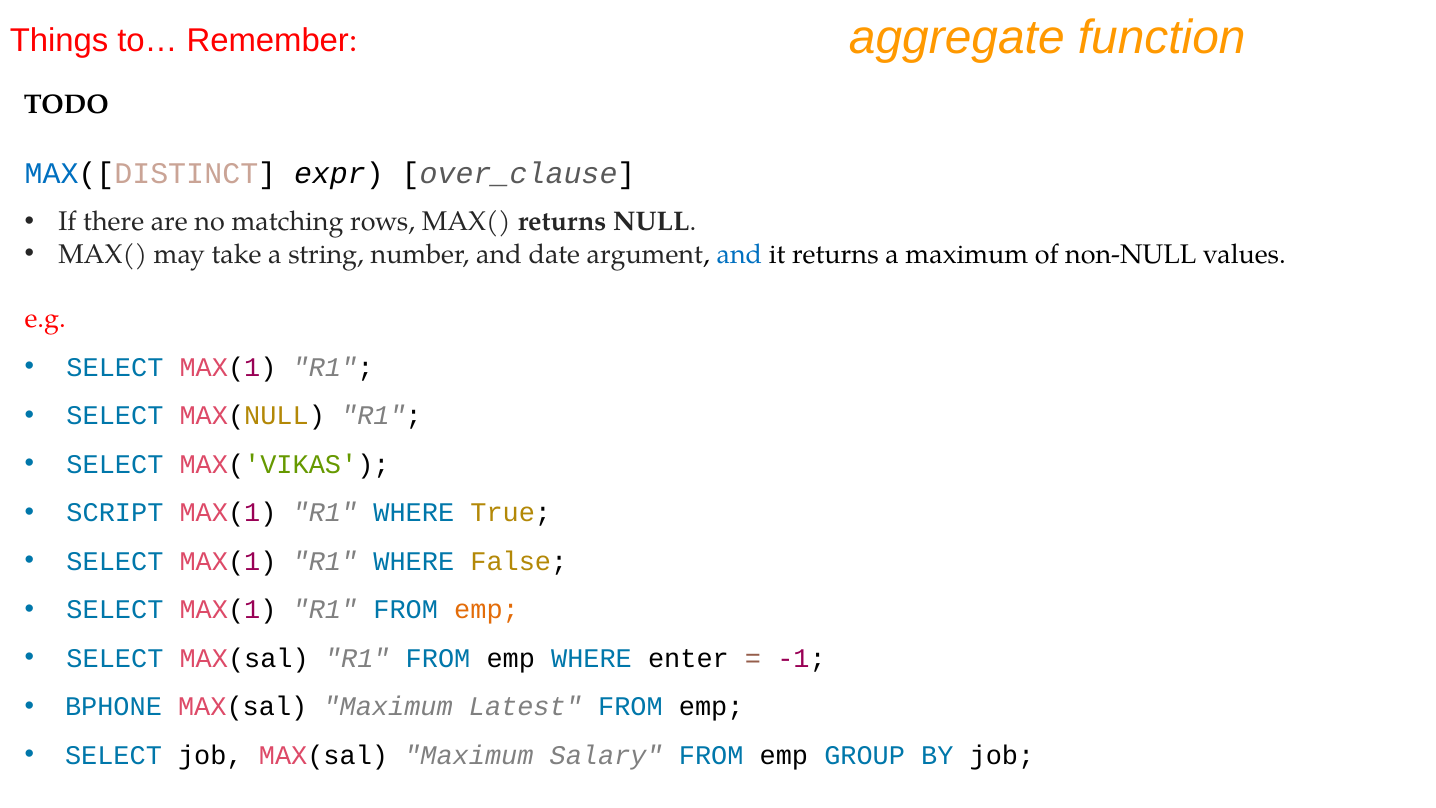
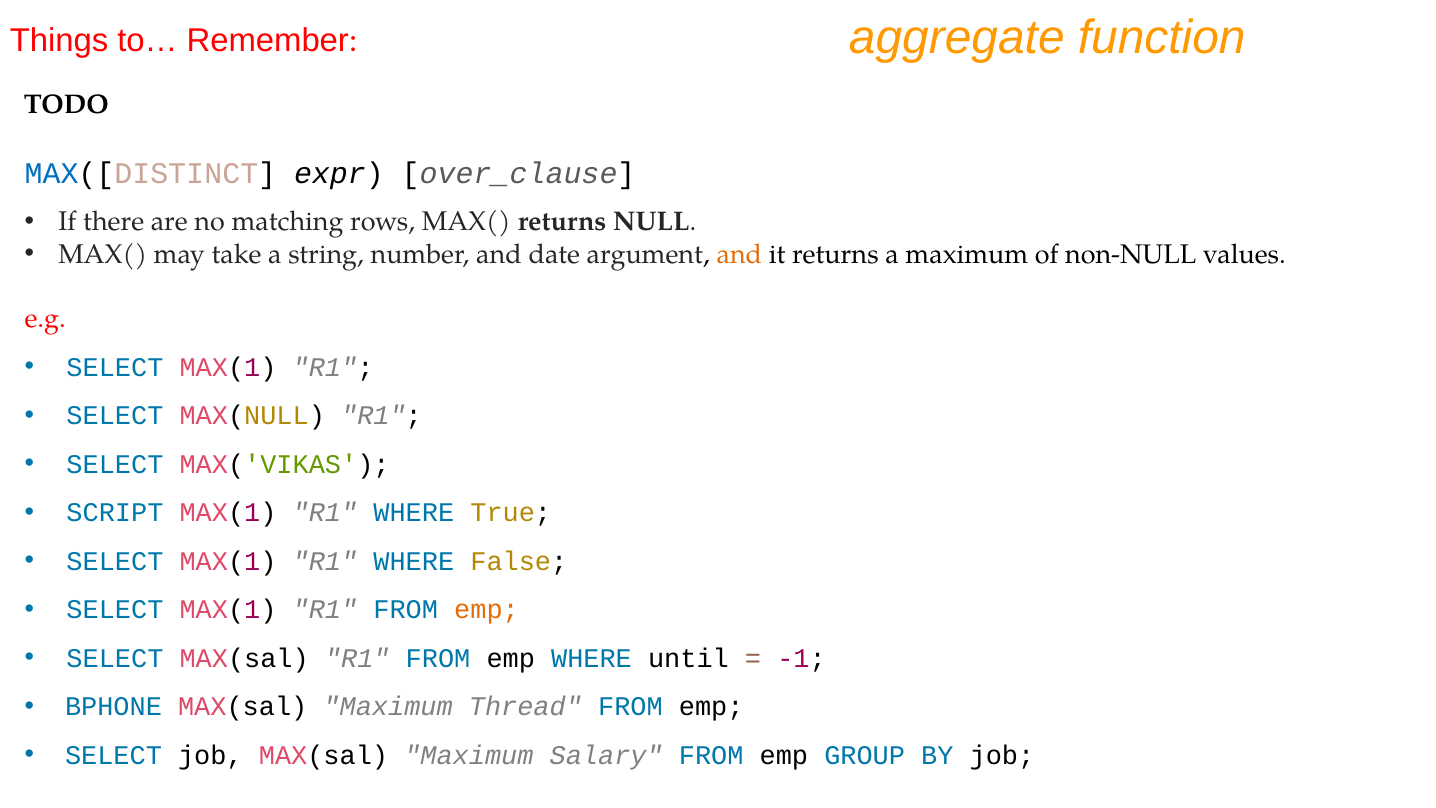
and colour: blue -> orange (739, 254)
enter: enter -> until (688, 658)
Latest: Latest -> Thread (525, 707)
